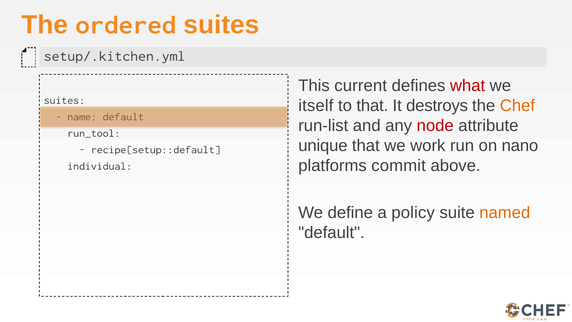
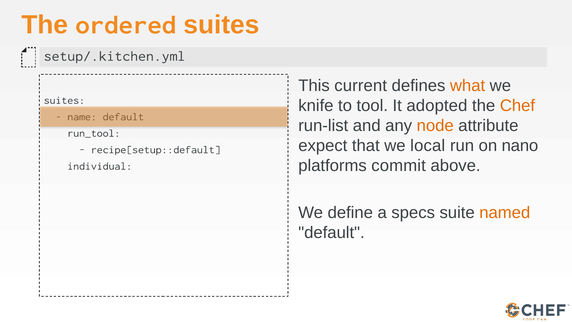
what colour: red -> orange (468, 86)
itself: itself -> knife (316, 106)
to that: that -> tool (372, 106)
destroys: destroys -> adopted (437, 106)
node colour: red -> orange (435, 125)
unique: unique -> expect (323, 145)
work: work -> local (428, 145)
policy: policy -> specs (413, 213)
